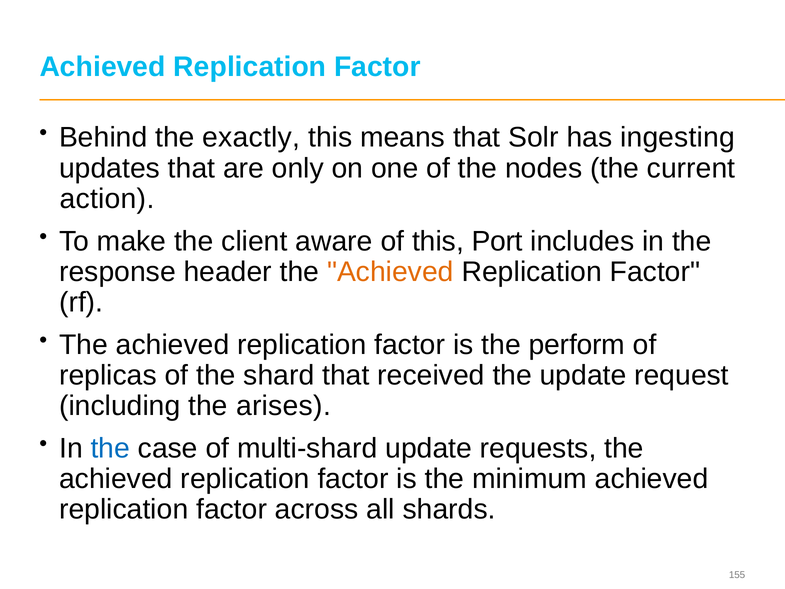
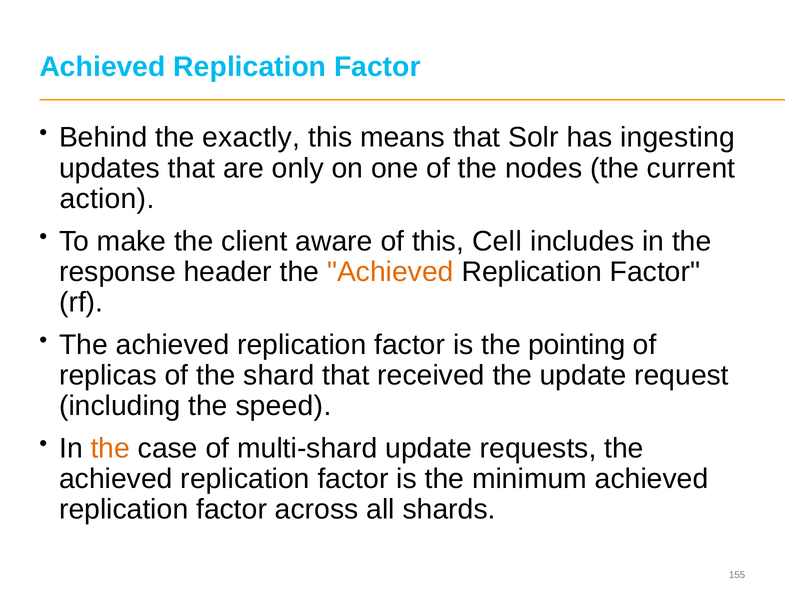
Port: Port -> Cell (497, 241)
perform: perform -> pointing (577, 345)
arises: arises -> speed (284, 406)
the colour: blue -> orange (110, 448)
